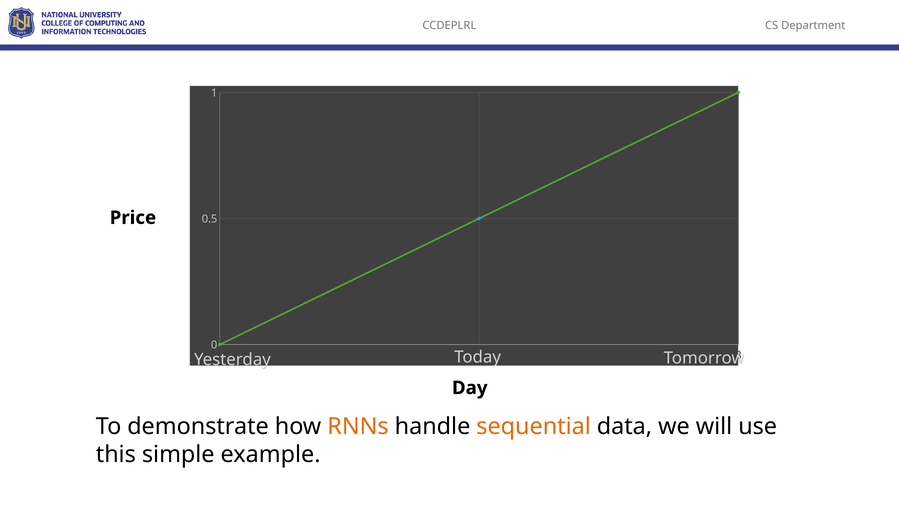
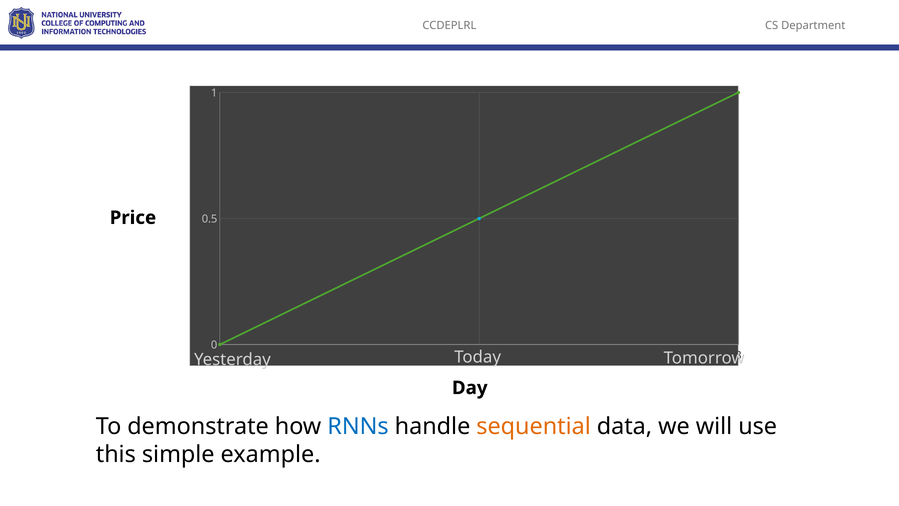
RNNs colour: orange -> blue (358, 426)
